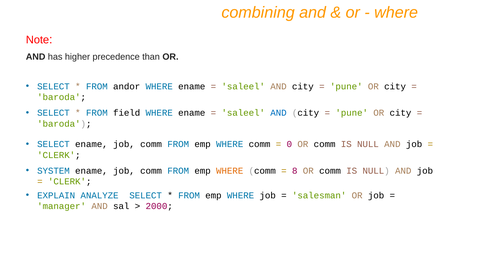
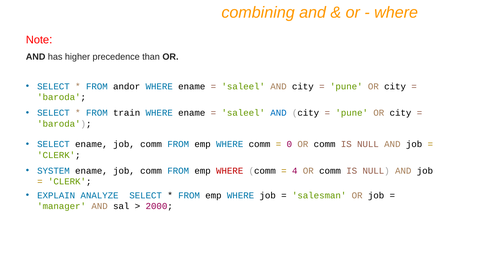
field: field -> train (127, 113)
WHERE colour: orange -> red (230, 171)
8: 8 -> 4 (295, 171)
